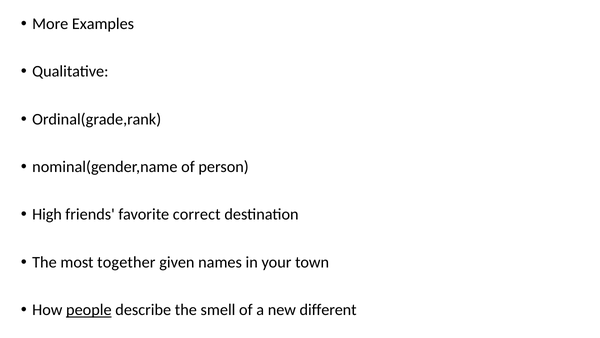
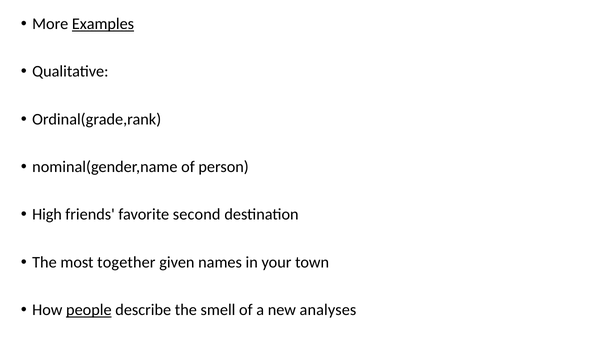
Examples underline: none -> present (103, 24)
correct: correct -> second (197, 214)
different: different -> analyses (328, 309)
